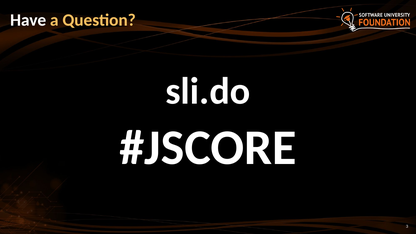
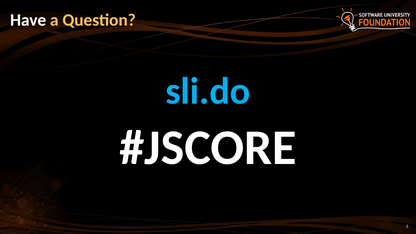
sli.do colour: white -> light blue (208, 91)
